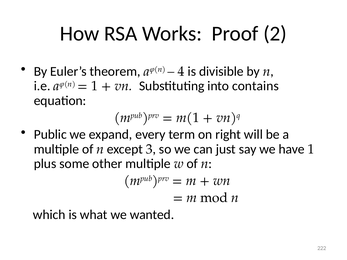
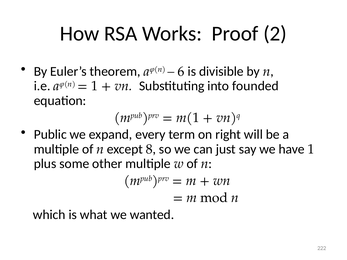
4: 4 -> 6 (181, 72)
contains: contains -> founded (255, 86)
3: 3 -> 8 (149, 149)
